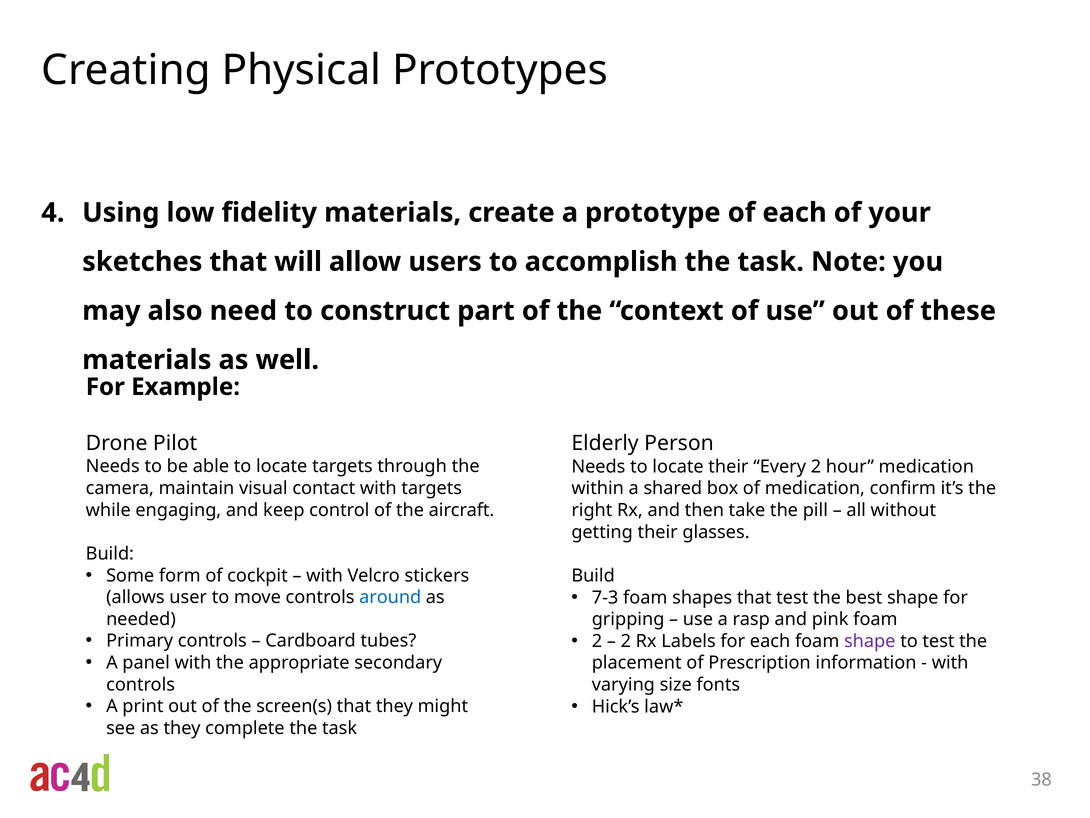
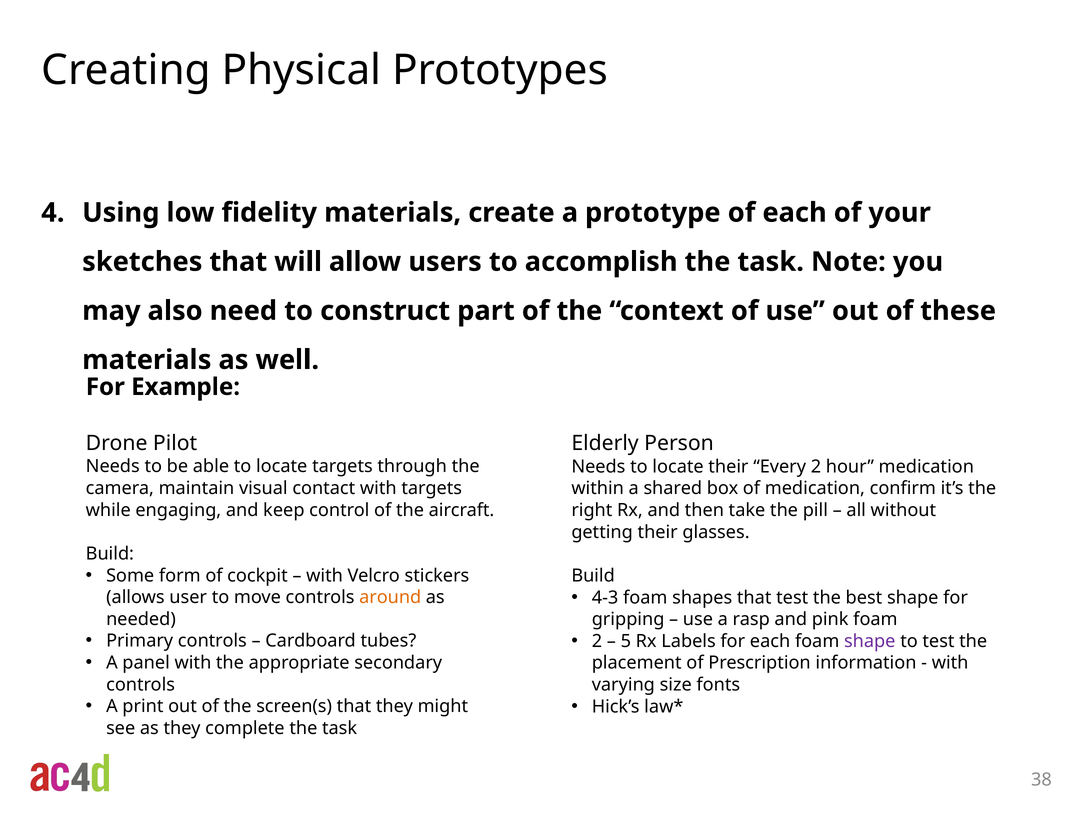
7-3: 7-3 -> 4-3 (605, 597)
around colour: blue -> orange (390, 597)
2: 2 -> 5 (626, 641)
